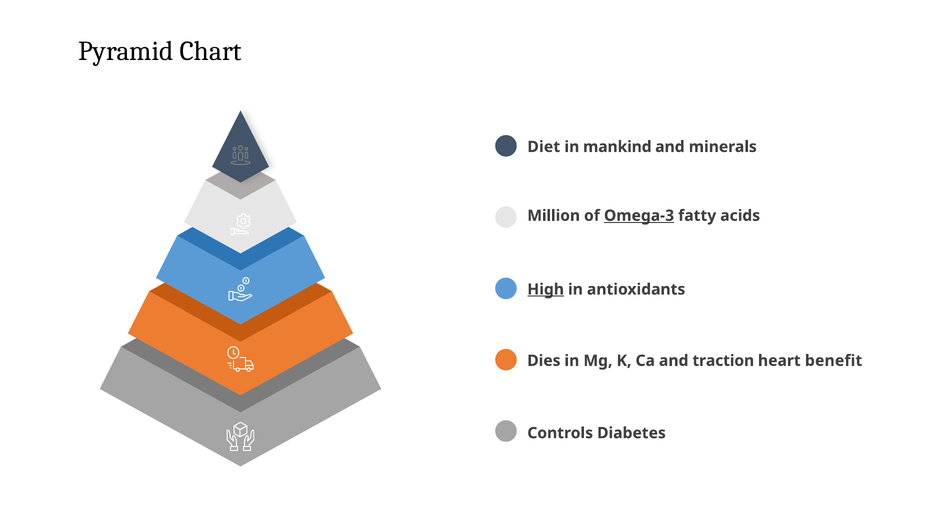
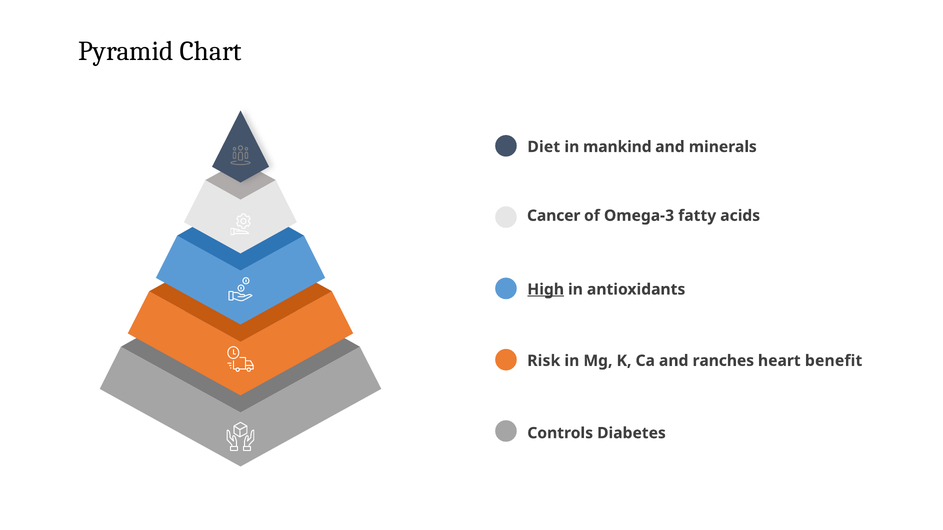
Million: Million -> Cancer (554, 216)
Omega-3 underline: present -> none (639, 216)
Dies: Dies -> Risk (544, 361)
traction: traction -> ranches (723, 361)
